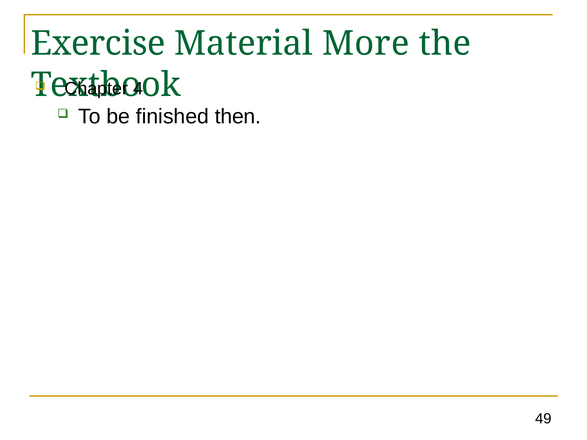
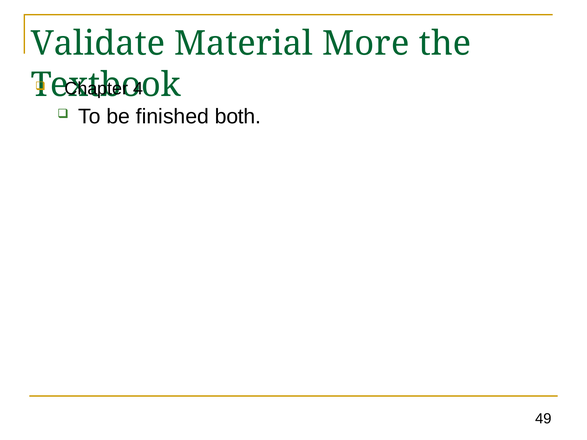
Exercise: Exercise -> Validate (98, 44)
then: then -> both (238, 117)
